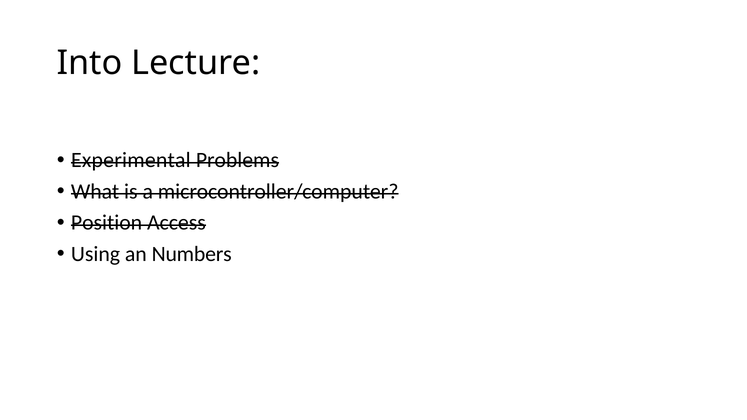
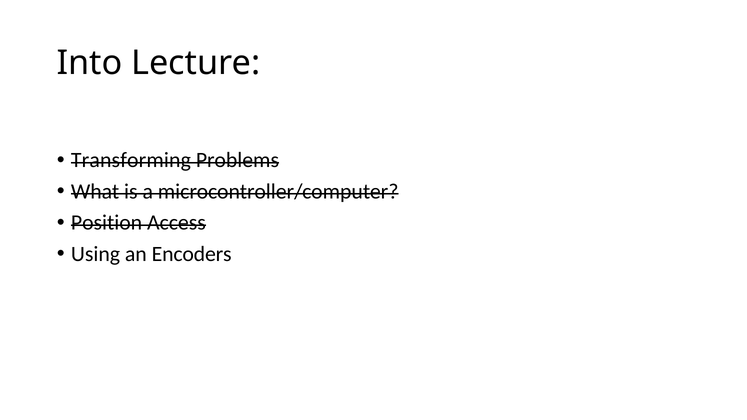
Experimental: Experimental -> Transforming (131, 160)
Numbers: Numbers -> Encoders (192, 254)
